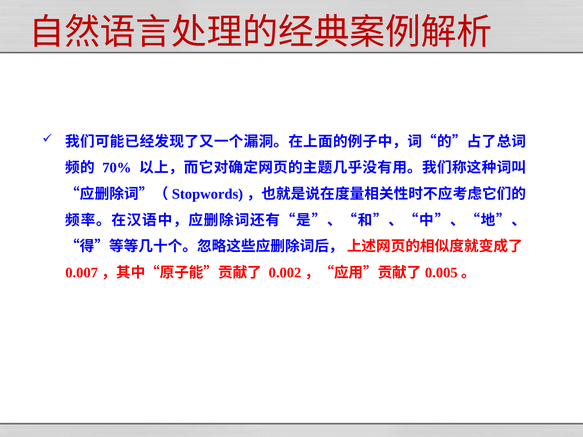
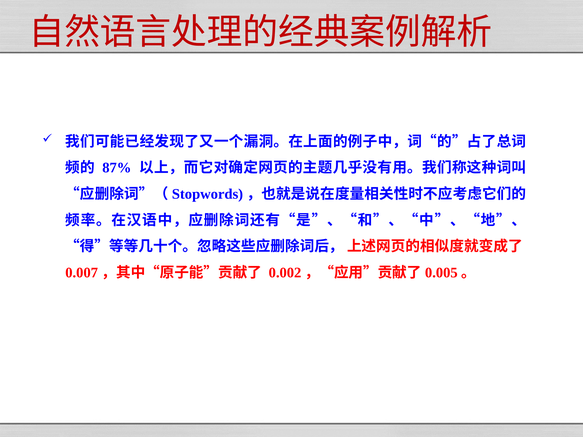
70%: 70% -> 87% (117, 168)
